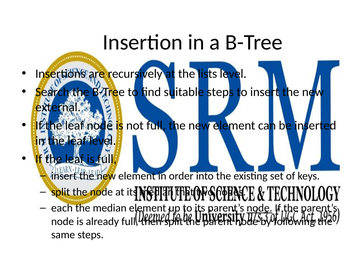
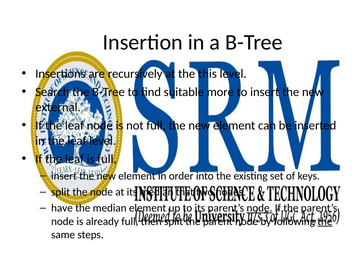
lists: lists -> this (207, 74)
suitable steps: steps -> more (220, 92)
each: each -> have (62, 208)
the underline: none -> present (325, 221)
